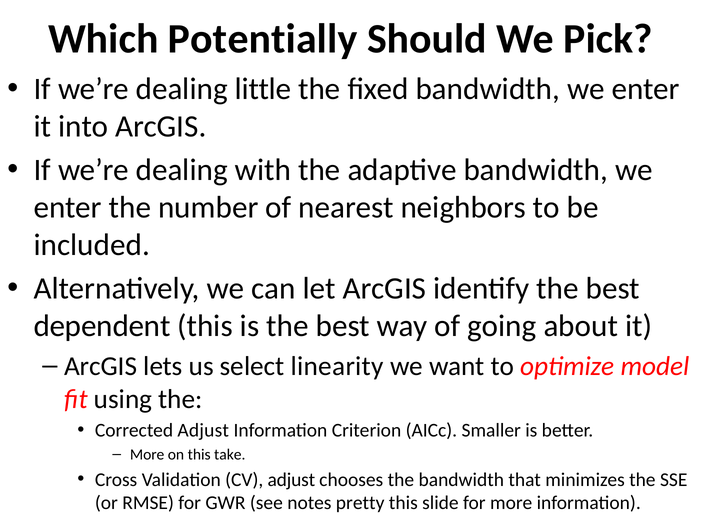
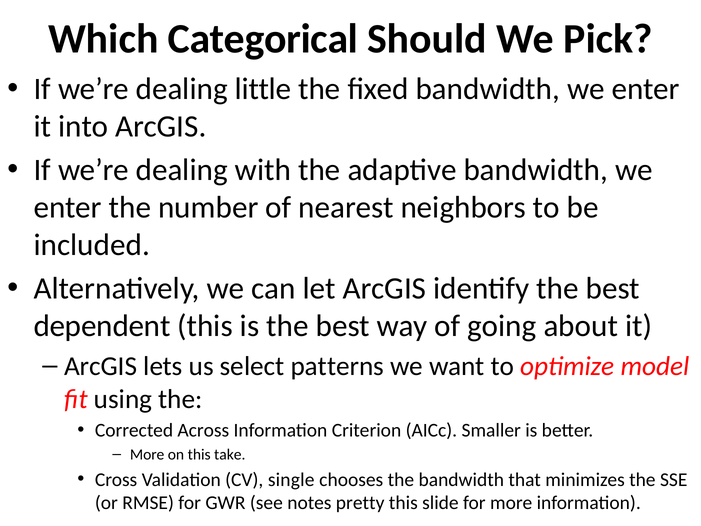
Potentially: Potentially -> Categorical (263, 39)
linearity: linearity -> patterns (337, 366)
Corrected Adjust: Adjust -> Across (203, 430)
CV adjust: adjust -> single (291, 479)
